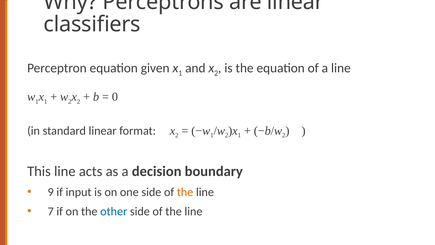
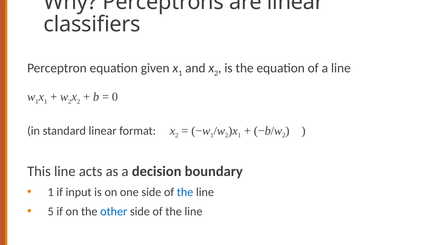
9: 9 -> 1 (51, 192)
the colour: orange -> blue (185, 192)
7: 7 -> 5 (51, 211)
